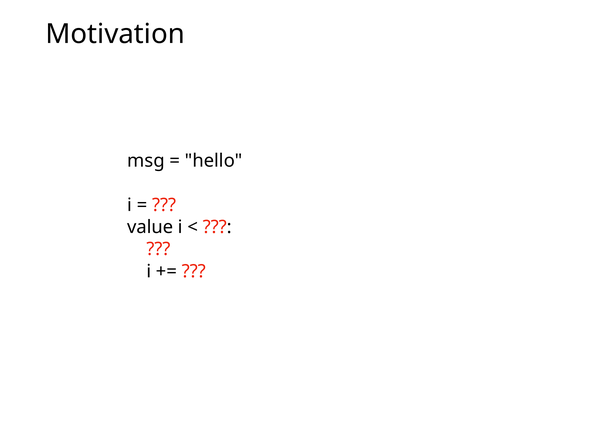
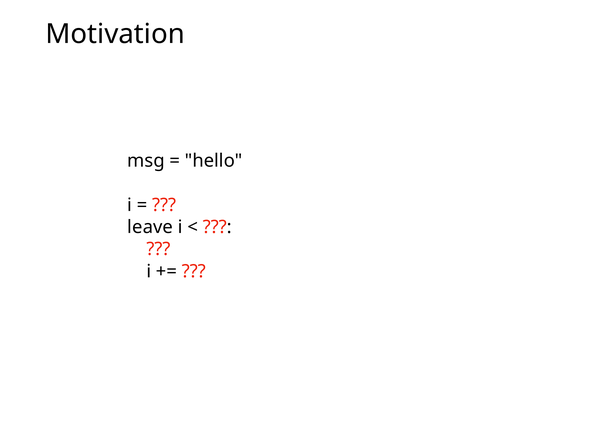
value: value -> leave (150, 227)
